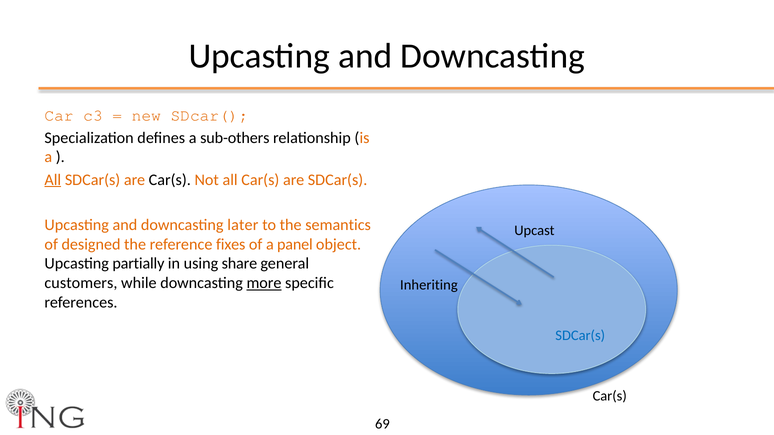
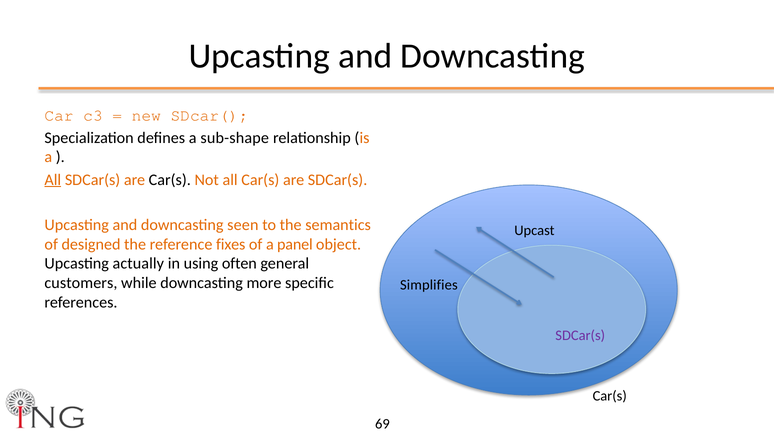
sub-others: sub-others -> sub-shape (235, 138)
later: later -> seen (243, 225)
partially: partially -> actually (138, 264)
share: share -> often (239, 264)
more underline: present -> none (264, 283)
Inheriting: Inheriting -> Simplifies (429, 285)
SDCar(s colour: blue -> purple (580, 336)
